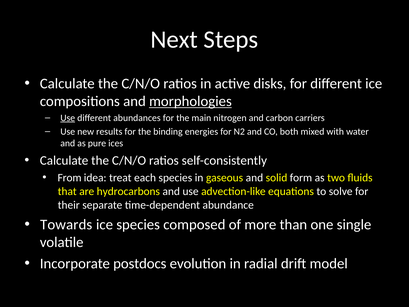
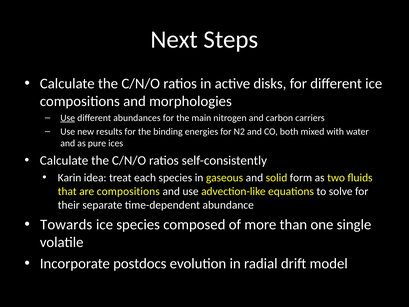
morphologies underline: present -> none (190, 101)
From: From -> Karin (70, 178)
are hydrocarbons: hydrocarbons -> compositions (128, 191)
